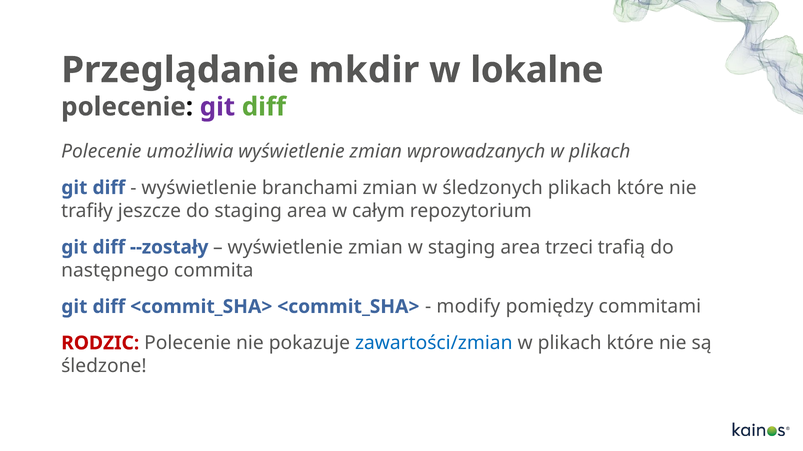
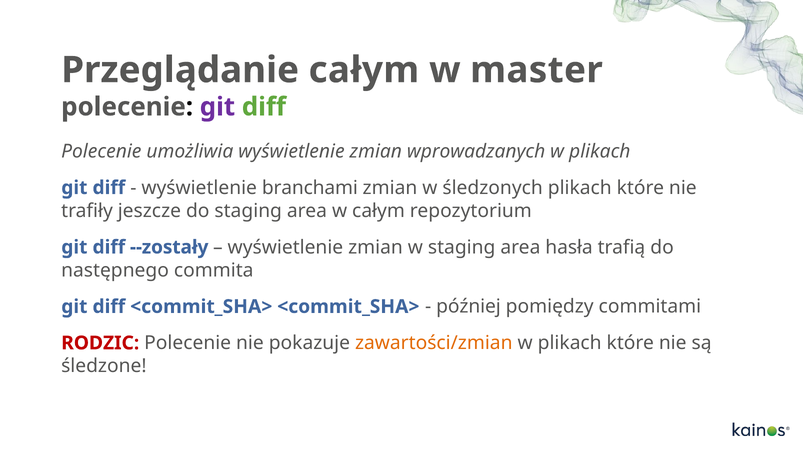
Przeglądanie mkdir: mkdir -> całym (364, 70)
lokalne: lokalne -> master (536, 70)
trzeci: trzeci -> hasła (569, 248)
modify: modify -> później (468, 307)
zawartości/zmian colour: blue -> orange (434, 344)
